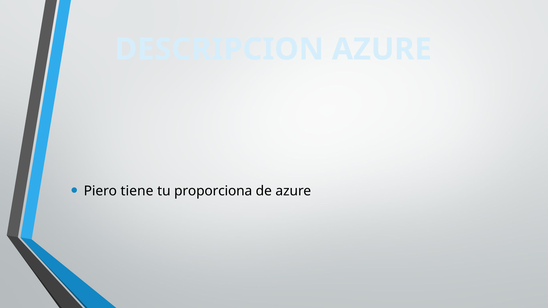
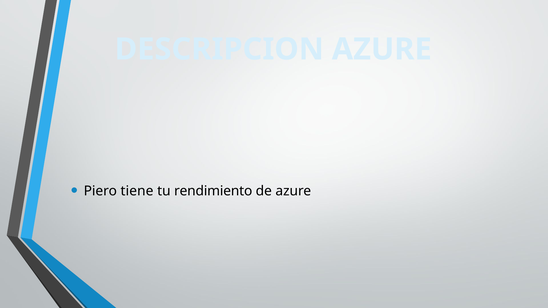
proporciona: proporciona -> rendimiento (213, 191)
